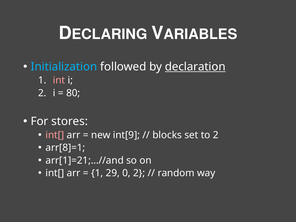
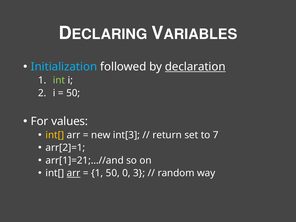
int colour: pink -> light green (59, 80)
80: 80 -> 50 (73, 93)
stores: stores -> values (70, 121)
int[ colour: pink -> yellow (55, 135)
int[9: int[9 -> int[3 (126, 135)
blocks: blocks -> return (167, 135)
to 2: 2 -> 7 (216, 135)
arr[8]=1: arr[8]=1 -> arr[2]=1 (65, 148)
arr underline: none -> present (74, 173)
1 29: 29 -> 50 (113, 173)
0 2: 2 -> 3 (139, 173)
